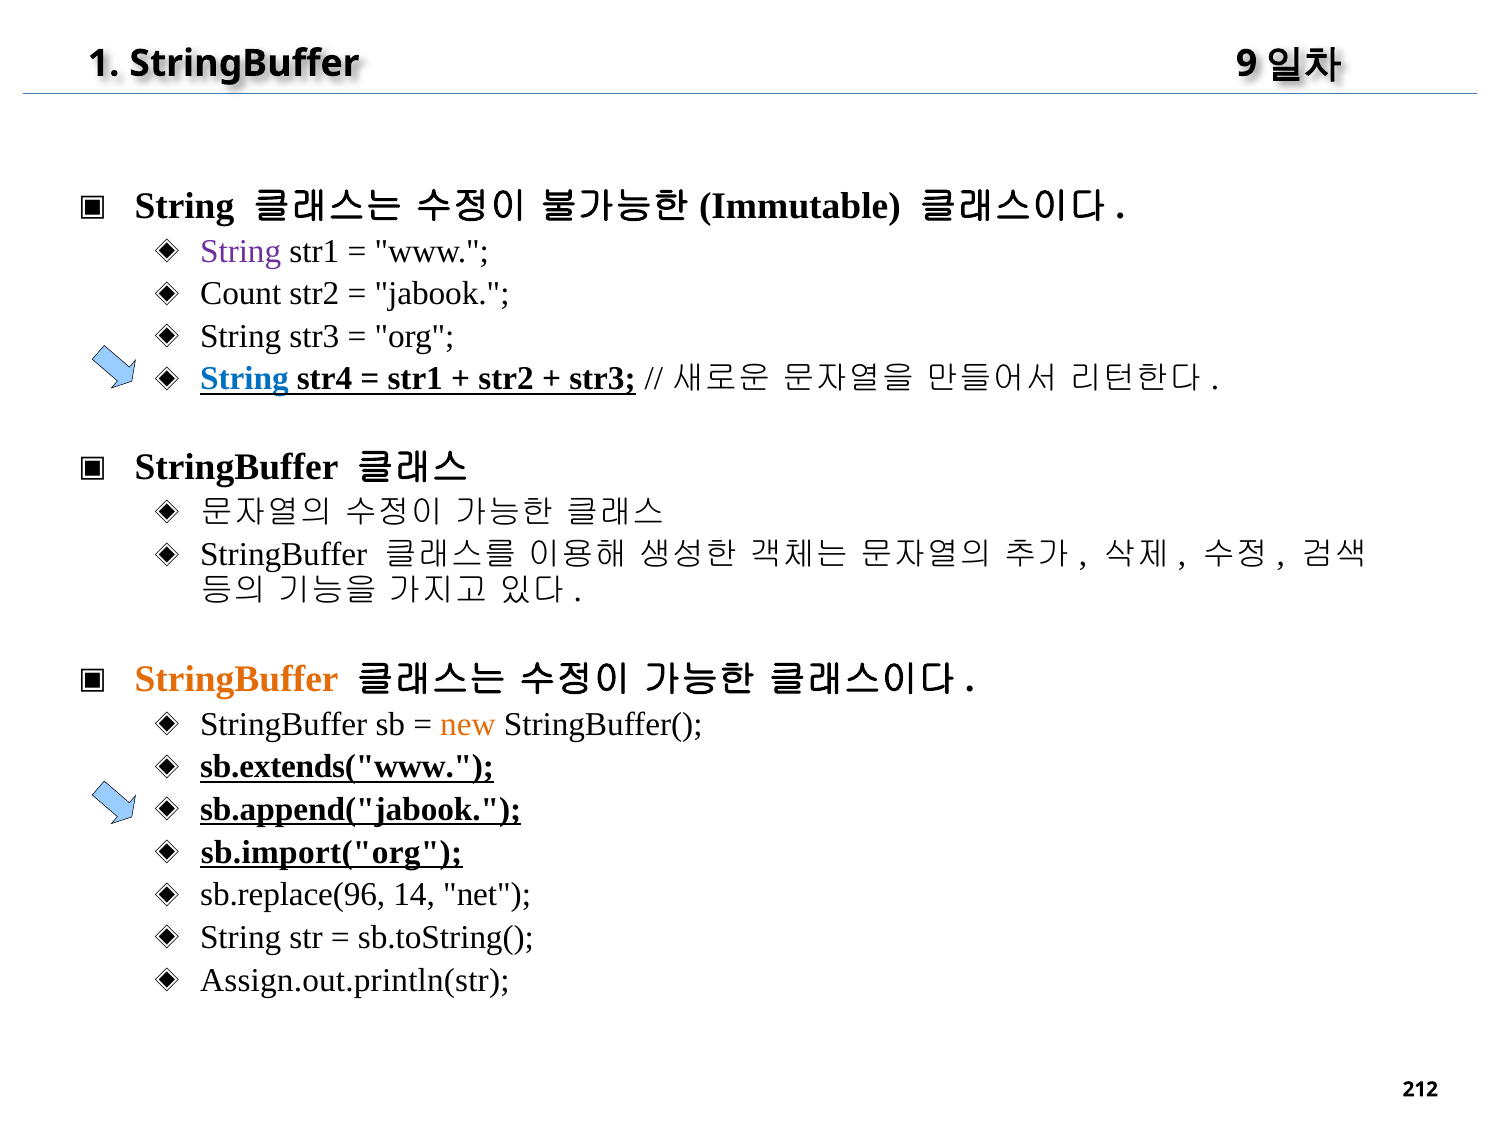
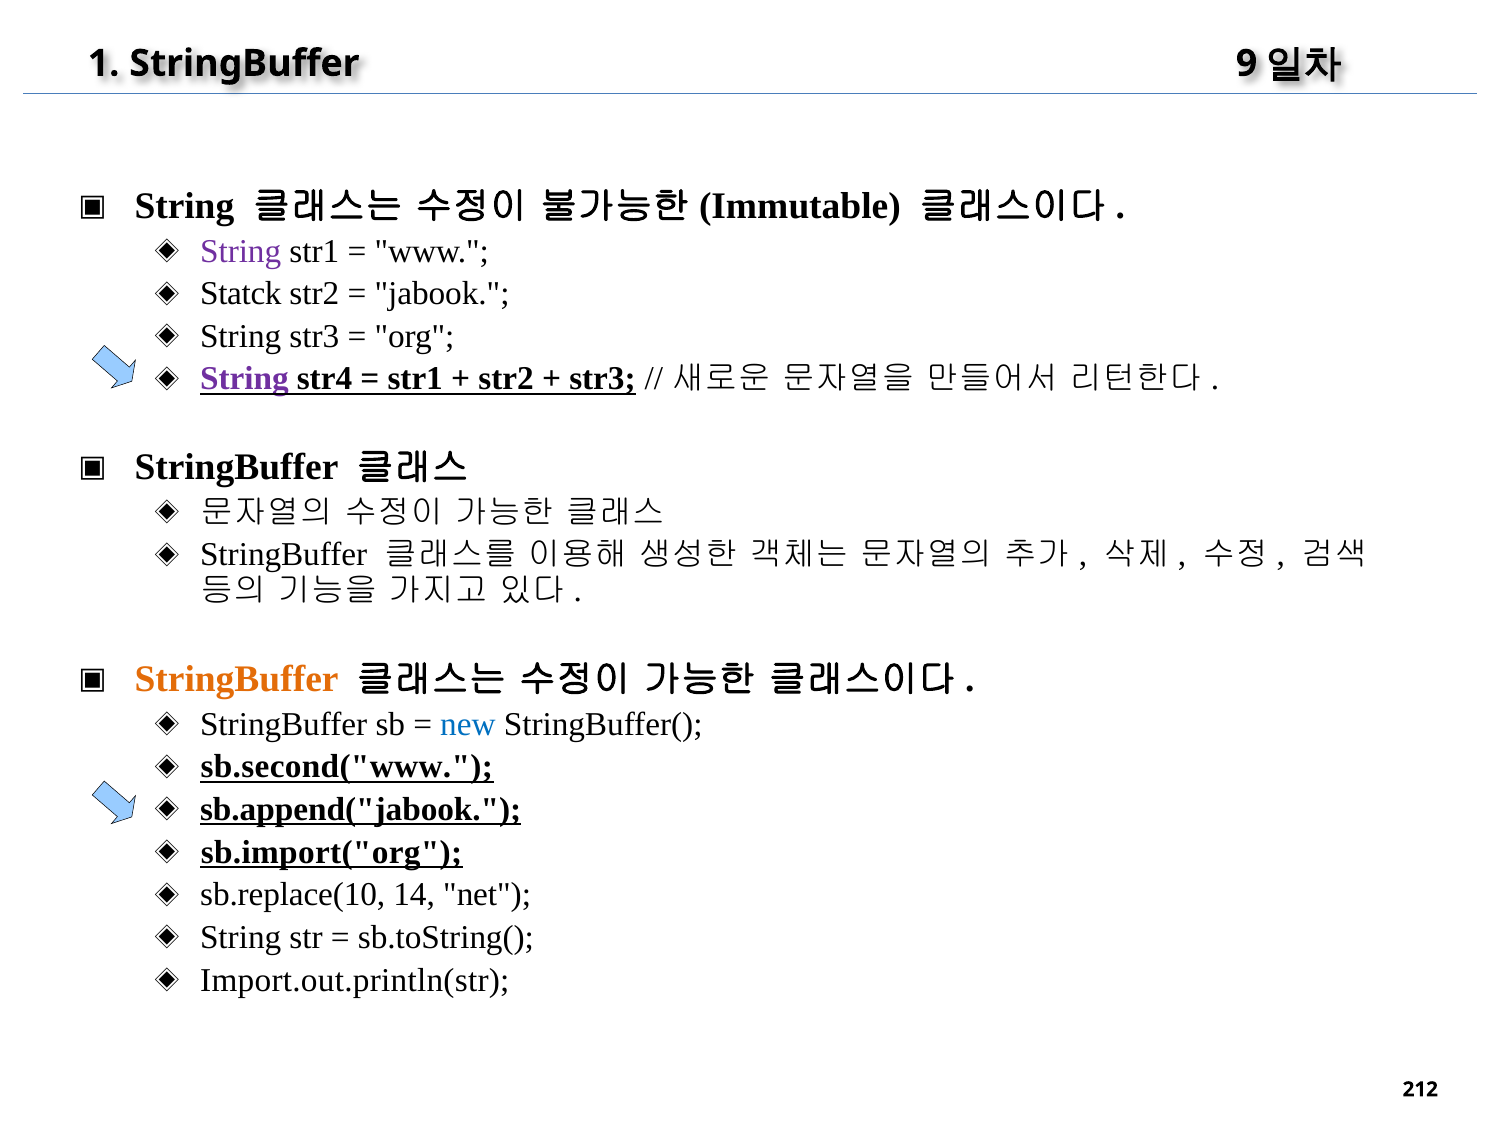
Count: Count -> Statck (241, 294)
String colour: blue -> purple (244, 379)
new colour: orange -> blue (468, 724)
sb.extends("www: sb.extends("www -> sb.second("www (347, 767)
sb.replace(96: sb.replace(96 -> sb.replace(10 (293, 895)
Assign.out.println(str: Assign.out.println(str -> Import.out.println(str (355, 980)
